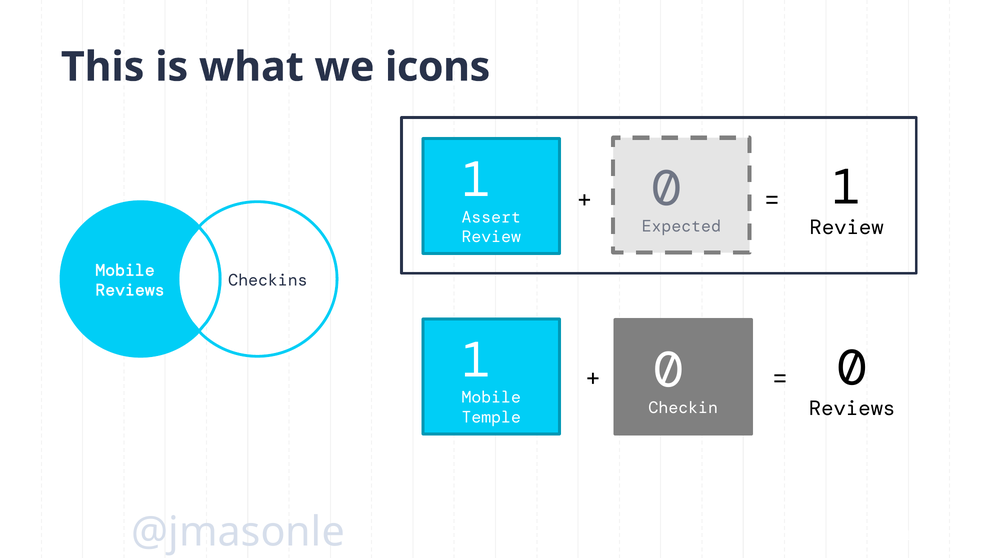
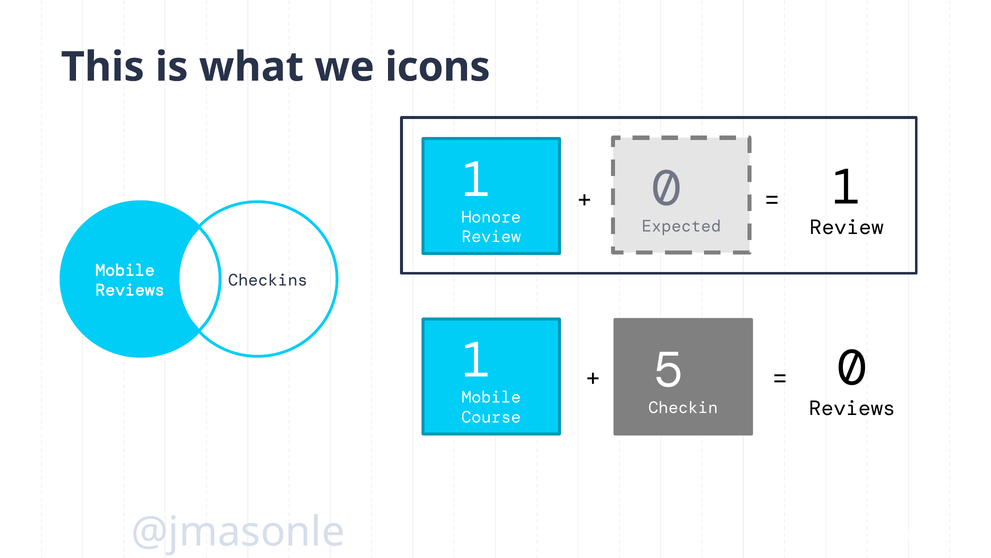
Assert: Assert -> Honore (491, 217)
0: 0 -> 5 (668, 370)
Temple: Temple -> Course (491, 417)
